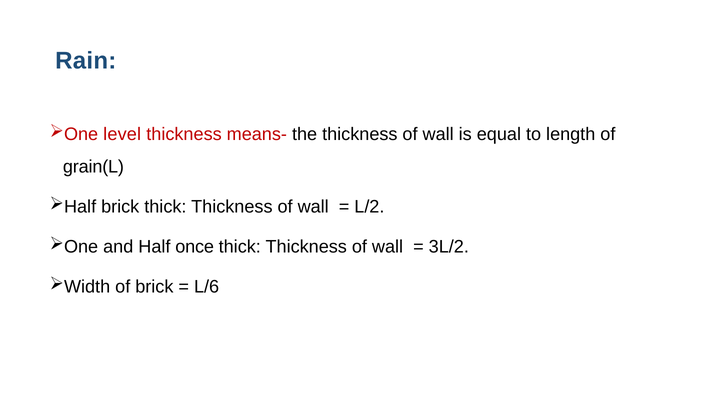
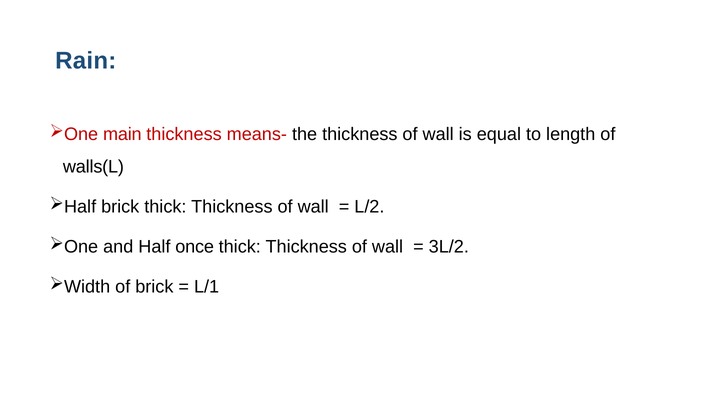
level: level -> main (122, 134)
grain(L: grain(L -> walls(L (93, 166)
L/6: L/6 -> L/1 (207, 287)
